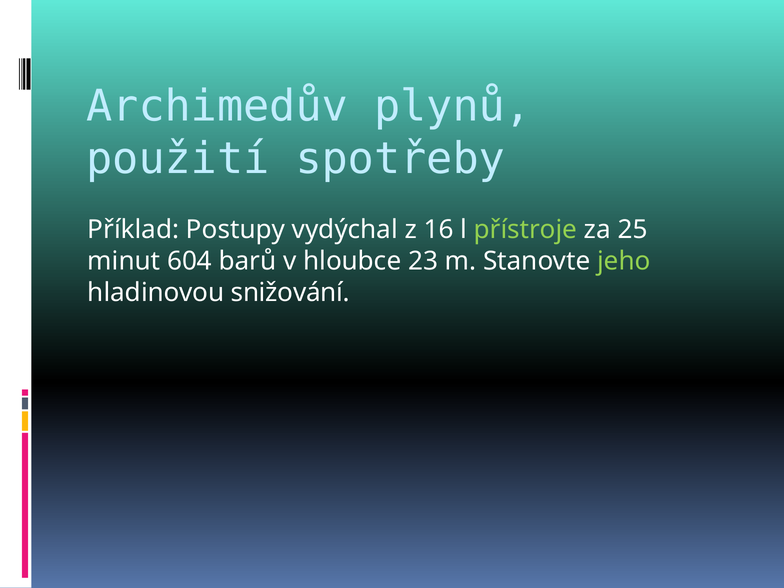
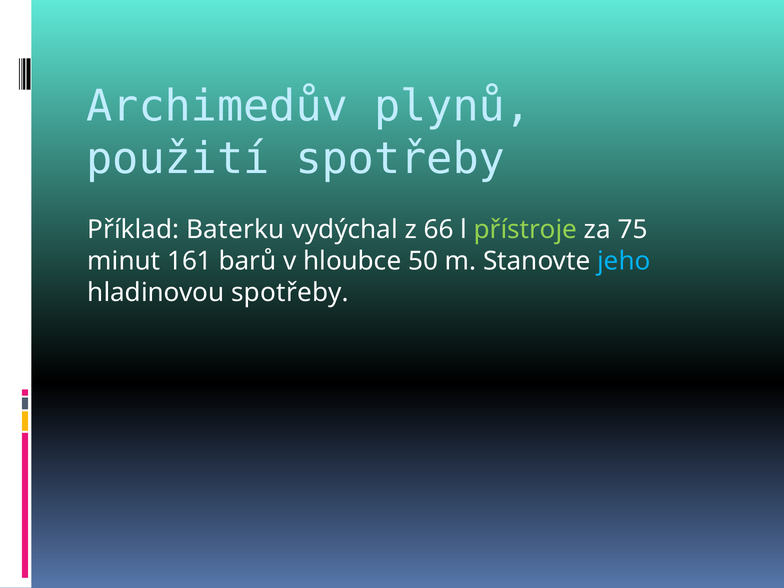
Postupy: Postupy -> Baterku (235, 230)
16: 16 -> 66 (439, 230)
25: 25 -> 75 (633, 230)
604: 604 -> 161 (190, 261)
23: 23 -> 50 (423, 261)
jeho colour: light green -> light blue (624, 261)
hladinovou snižování: snižování -> spotřeby (290, 292)
